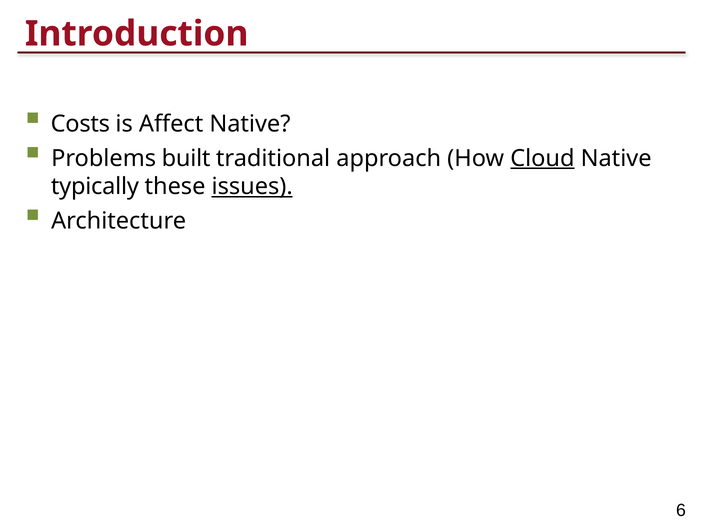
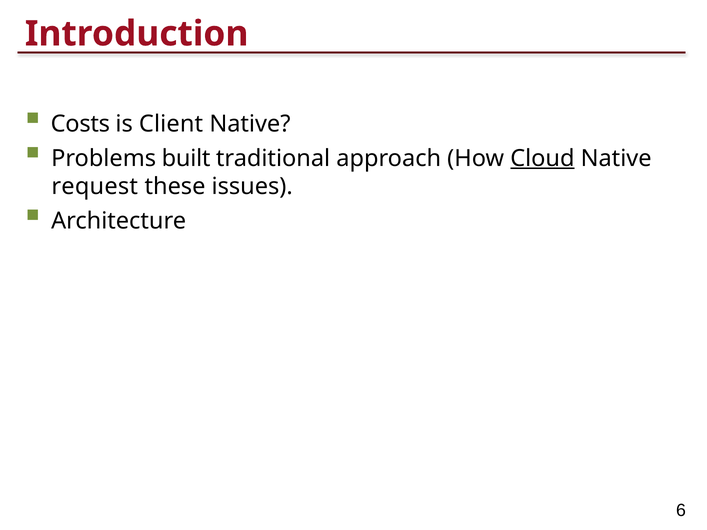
Affect: Affect -> Client (171, 124)
typically: typically -> request (95, 187)
issues underline: present -> none (252, 187)
